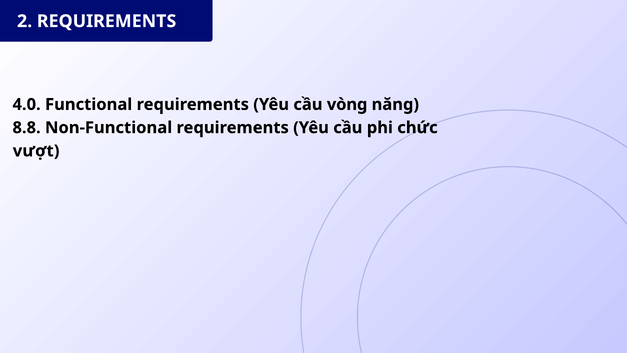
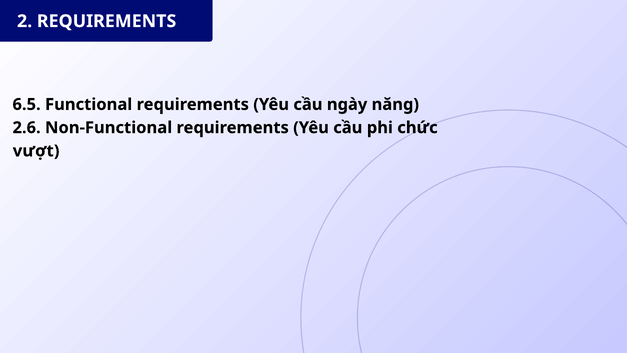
4.0: 4.0 -> 6.5 (27, 104)
vòng: vòng -> ngày (347, 104)
8.8: 8.8 -> 2.6 (27, 128)
